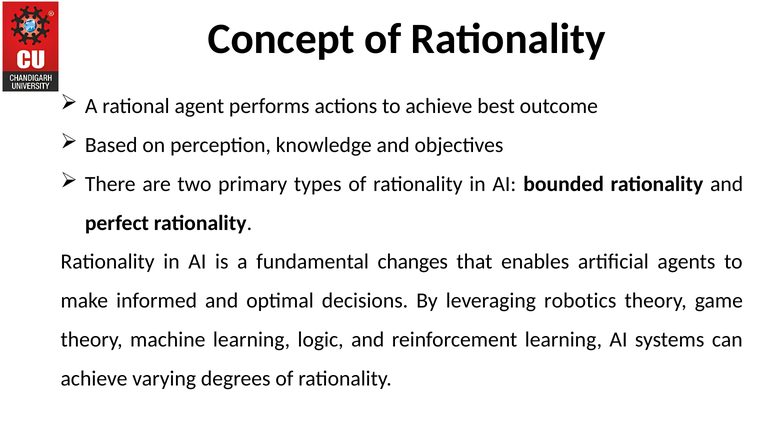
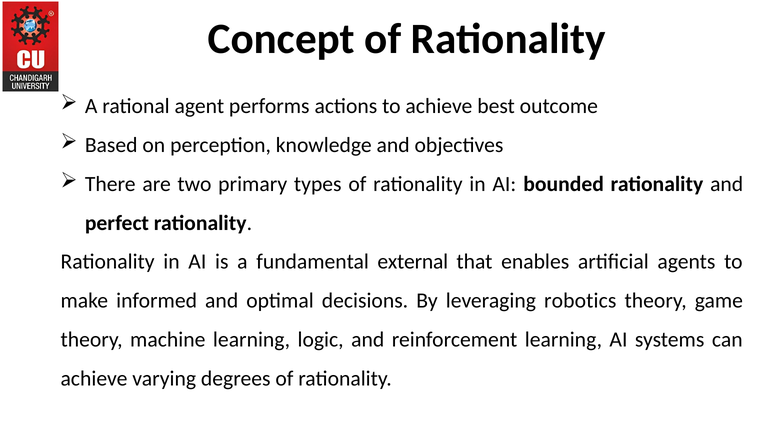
changes: changes -> external (413, 262)
